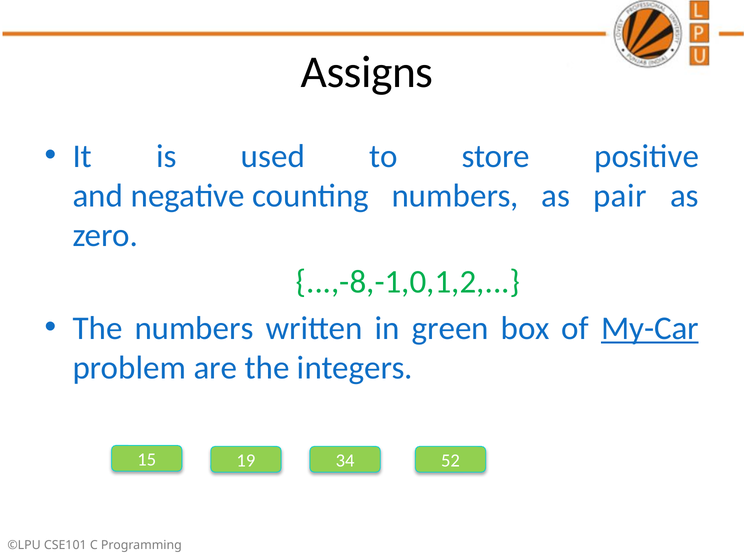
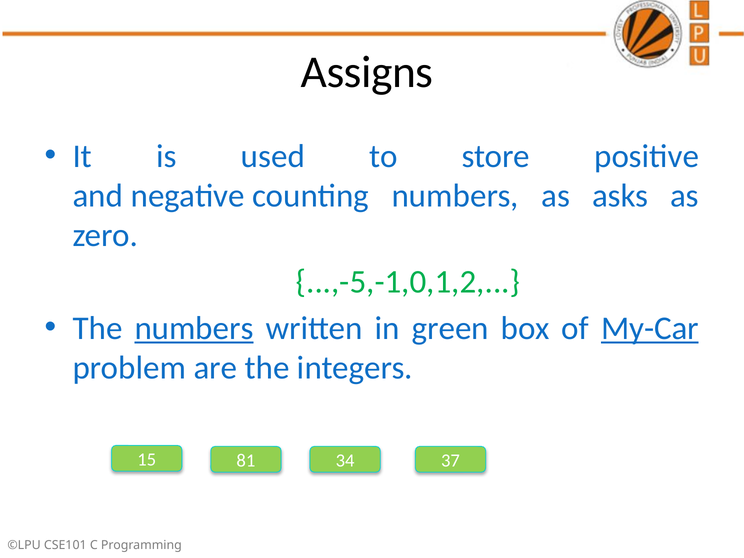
pair: pair -> asks (620, 196)
...,-8,-1,0,1,2: ...,-8,-1,0,1,2 -> ...,-5,-1,0,1,2 (408, 282)
numbers underline: none -> present (194, 328)
19: 19 -> 81 (246, 461)
52: 52 -> 37 (450, 461)
